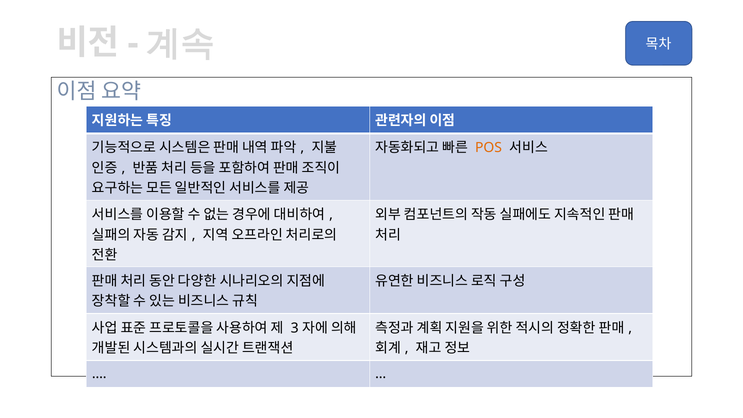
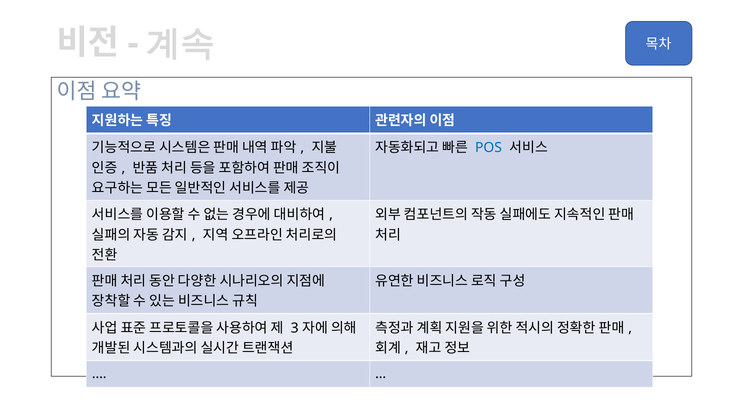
POS colour: orange -> blue (489, 148)
